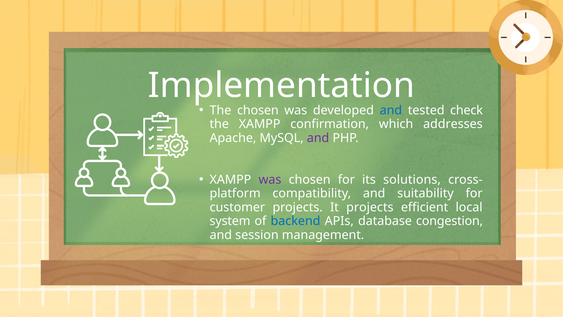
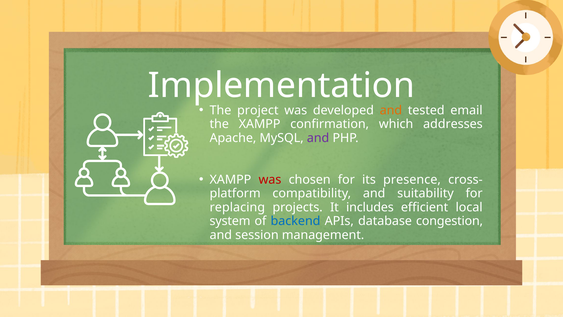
The chosen: chosen -> project (258, 110)
and colour: blue -> orange (391, 110)
check: check -> email (466, 110)
was colour: purple -> red (270, 179)
solutions: solutions -> presence (412, 179)
customer: customer -> replacing (237, 207)
It projects: projects -> includes (370, 207)
